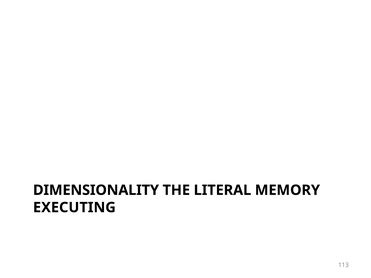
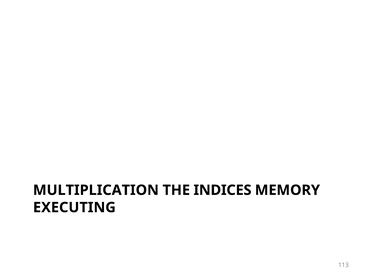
DIMENSIONALITY: DIMENSIONALITY -> MULTIPLICATION (96, 190)
LITERAL: LITERAL -> INDICES (222, 190)
